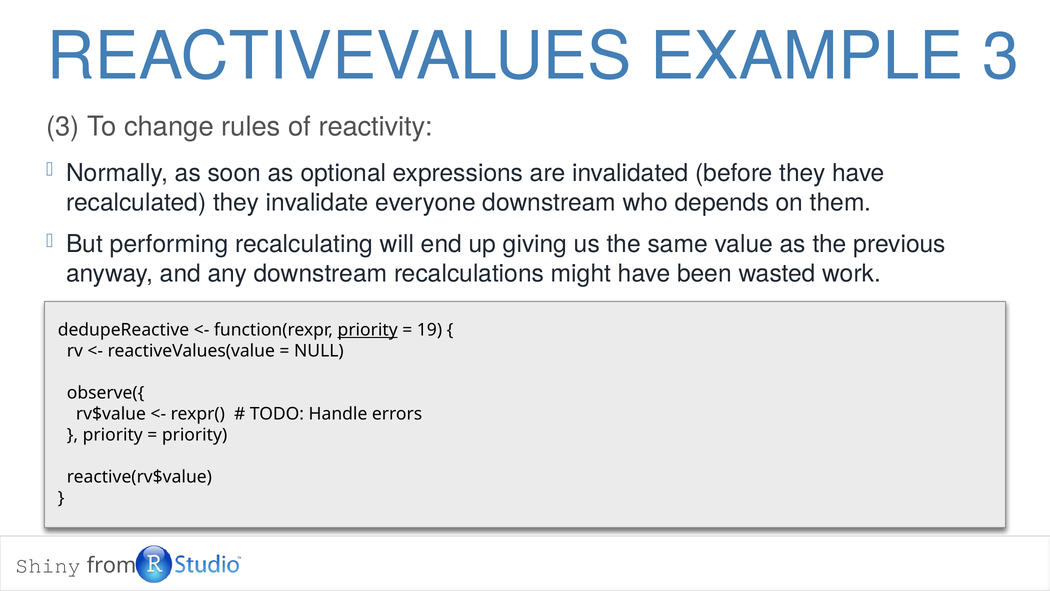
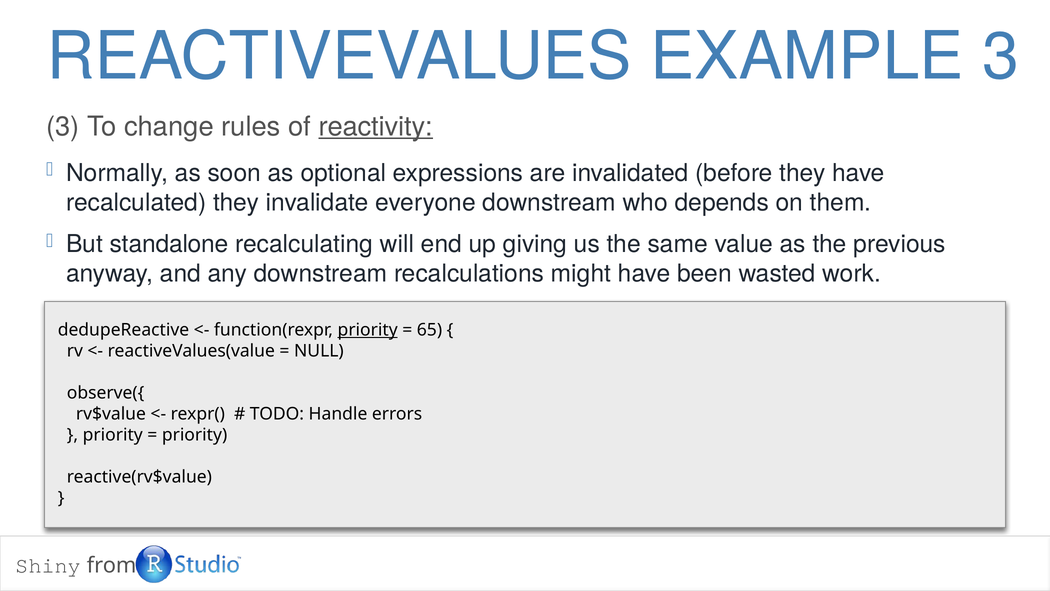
reactivity underline: none -> present (376, 126)
performing: performing -> standalone (169, 244)
19: 19 -> 65 (429, 330)
